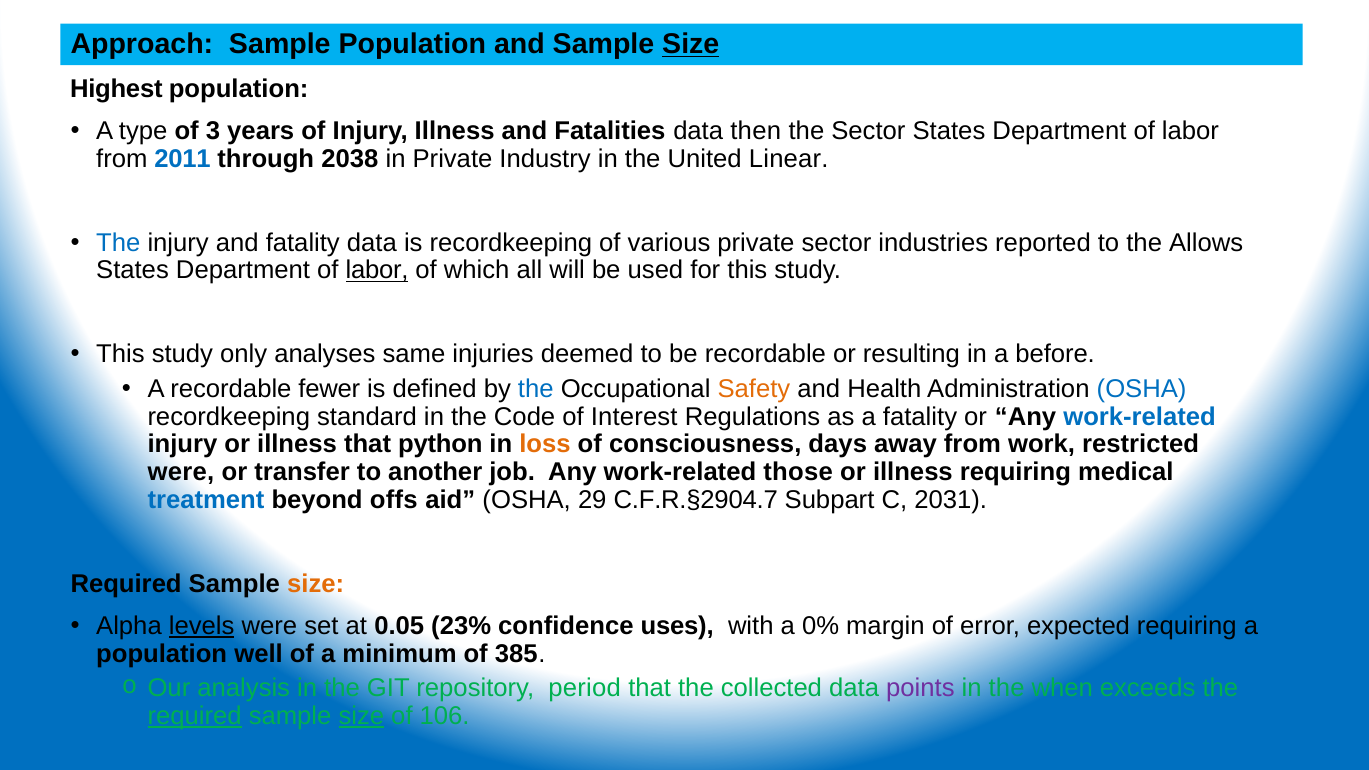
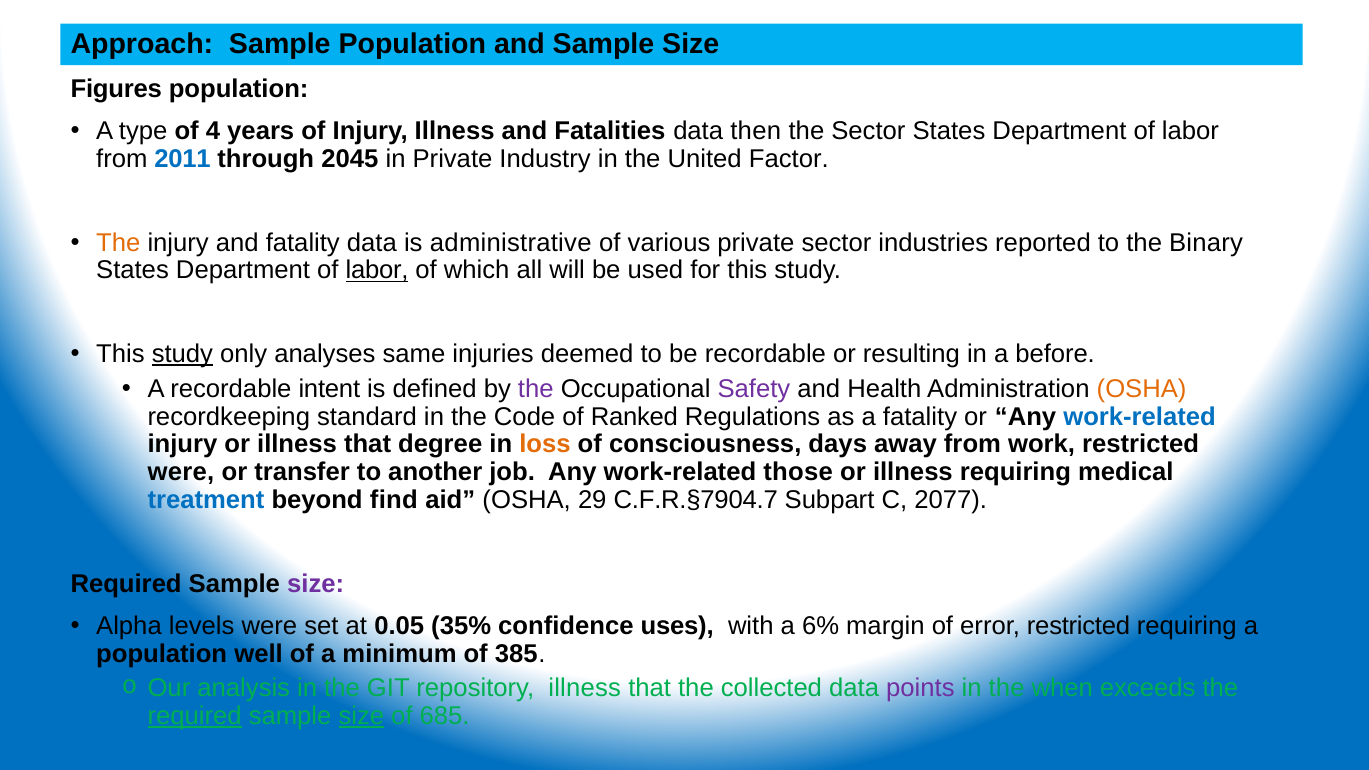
Size underline: present -> none (691, 44)
Highest: Highest -> Figures (116, 89)
3: 3 -> 4 (213, 131)
2038: 2038 -> 2045 (350, 159)
Linear: Linear -> Factor (789, 159)
The colour: blue -> orange (118, 243)
is recordkeeping: recordkeeping -> administrative (511, 243)
Allows: Allows -> Binary (1206, 243)
study underline: none -> present (182, 354)
fewer: fewer -> intent (329, 389)
the colour: blue -> purple (536, 389)
Safety colour: orange -> purple (754, 389)
OSHA colour: blue -> orange (1142, 389)
Interest: Interest -> Ranked (634, 417)
python: python -> degree (440, 445)
offs: offs -> find (394, 500)
C.F.R.§2904.7: C.F.R.§2904.7 -> C.F.R.§7904.7 (696, 500)
2031: 2031 -> 2077 (951, 500)
size colour: orange -> purple (316, 584)
levels underline: present -> none (202, 626)
23%: 23% -> 35% (461, 626)
0%: 0% -> 6% (821, 626)
error expected: expected -> restricted (1079, 626)
repository period: period -> illness (585, 689)
106: 106 -> 685 (445, 716)
